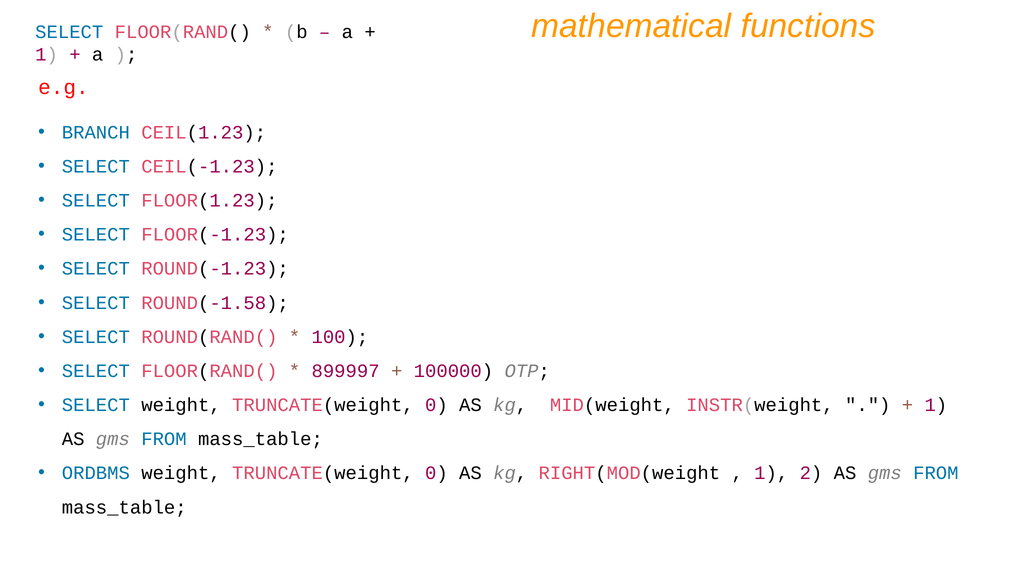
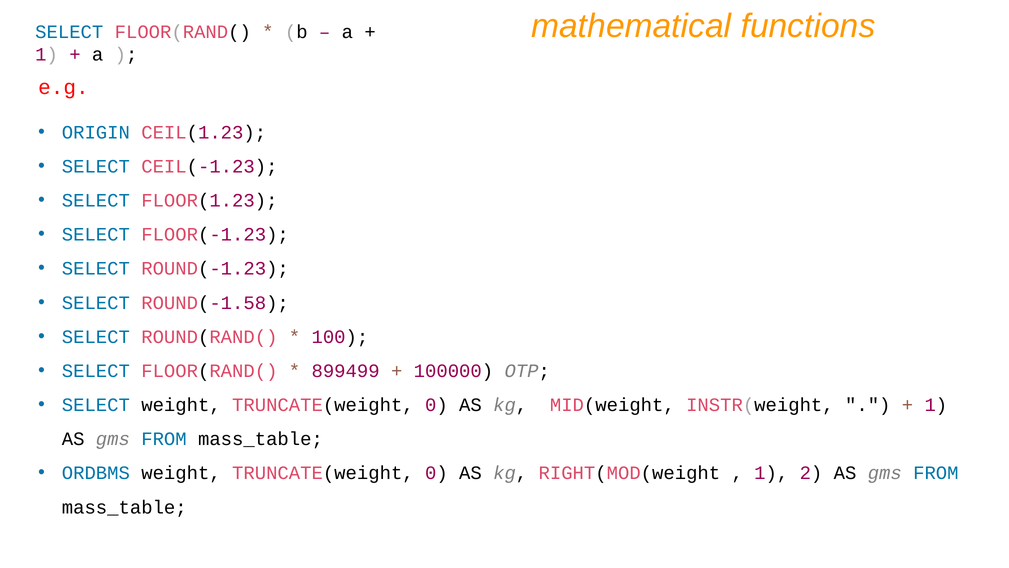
BRANCH: BRANCH -> ORIGIN (96, 132)
899997: 899997 -> 899499 (346, 371)
